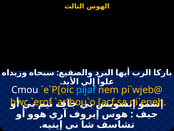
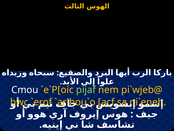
pijaf colour: light blue -> light green (86, 89)
